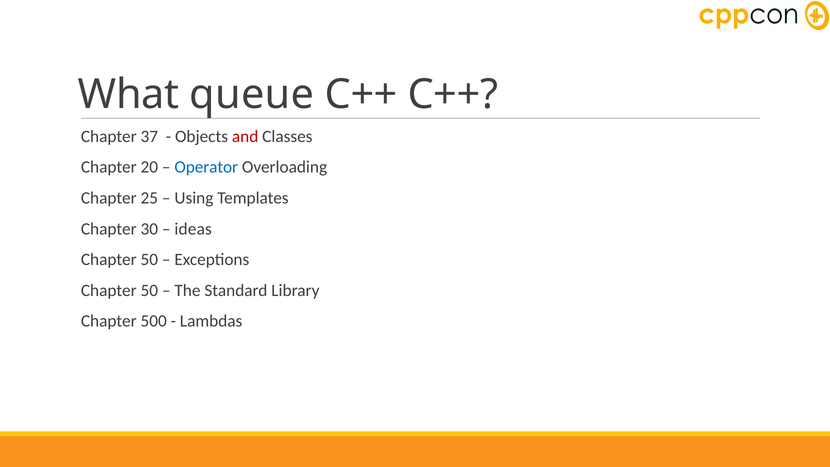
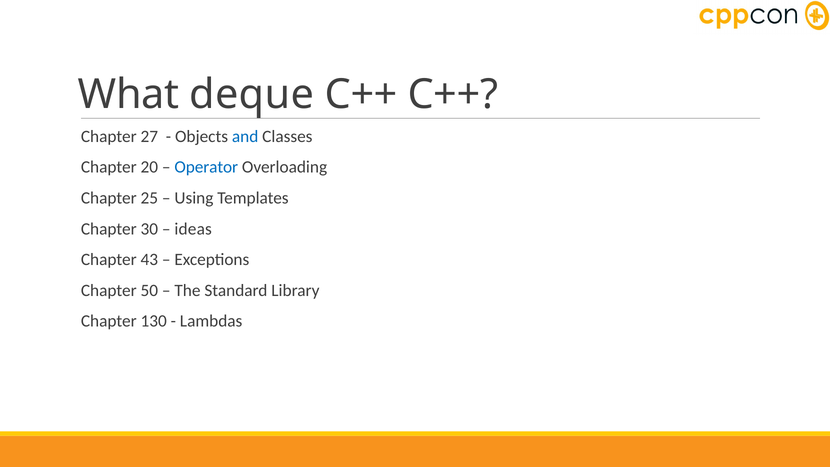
queue: queue -> deque (252, 95)
37: 37 -> 27 (149, 136)
and colour: red -> blue (245, 136)
50: 50 -> 43 (149, 260)
500: 500 -> 130 (154, 321)
